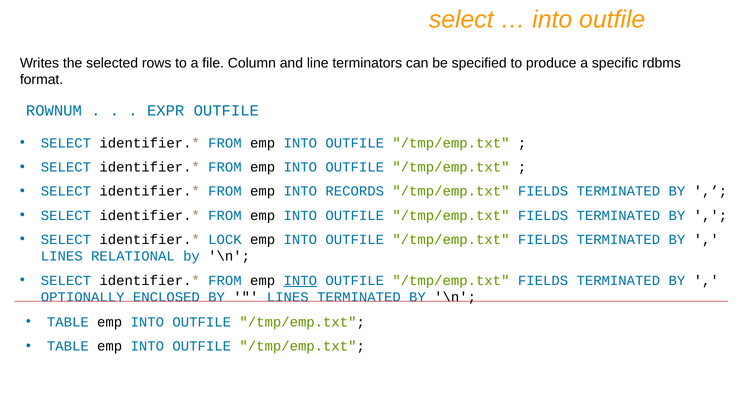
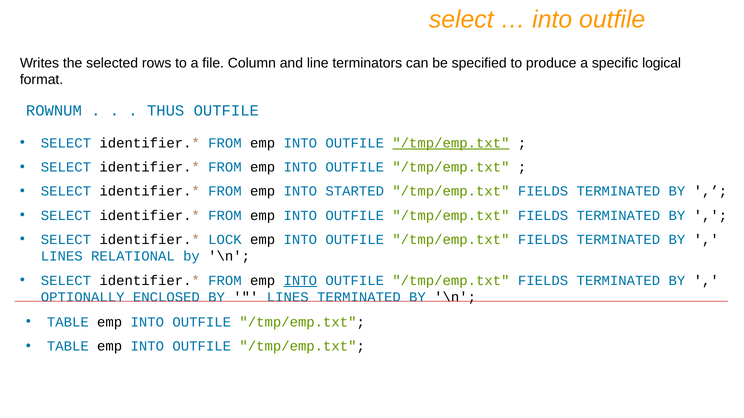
rdbms: rdbms -> logical (662, 63)
EXPR: EXPR -> THUS (166, 111)
/tmp/emp.txt underline: none -> present (451, 143)
RECORDS: RECORDS -> STARTED (355, 192)
